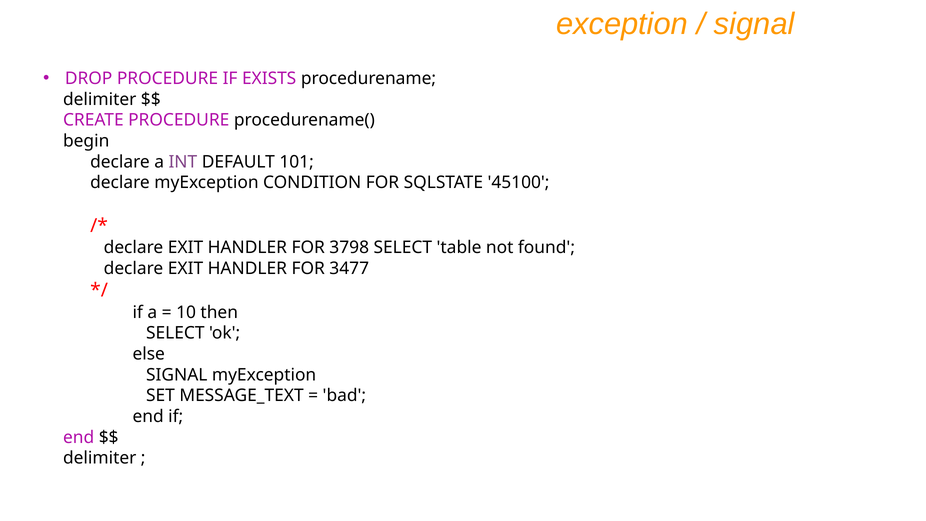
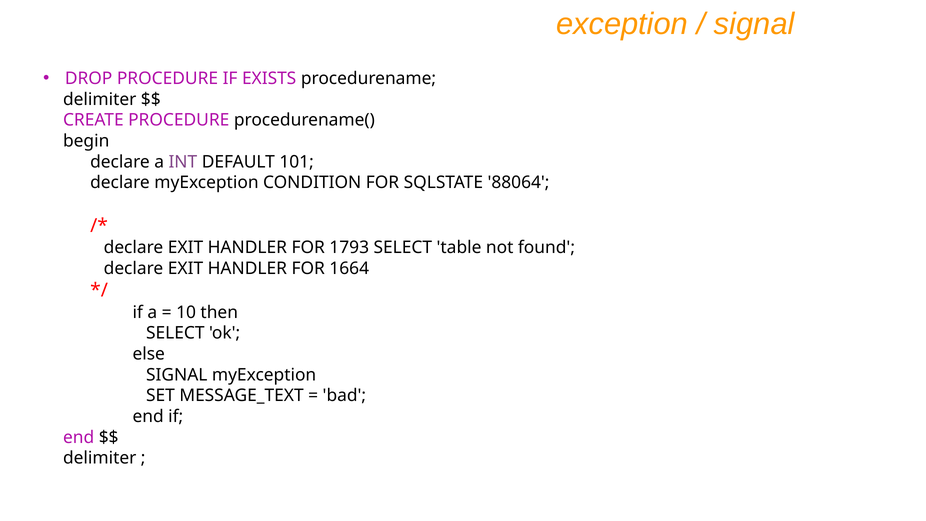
45100: 45100 -> 88064 (518, 183)
3798: 3798 -> 1793 (349, 247)
3477: 3477 -> 1664 (349, 268)
